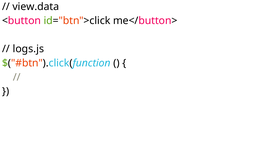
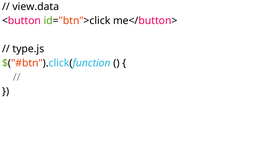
logs.js: logs.js -> type.js (28, 49)
